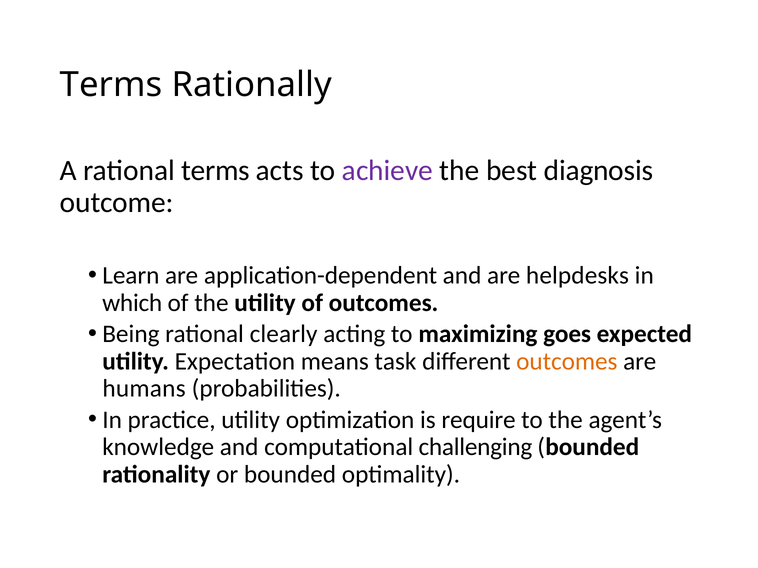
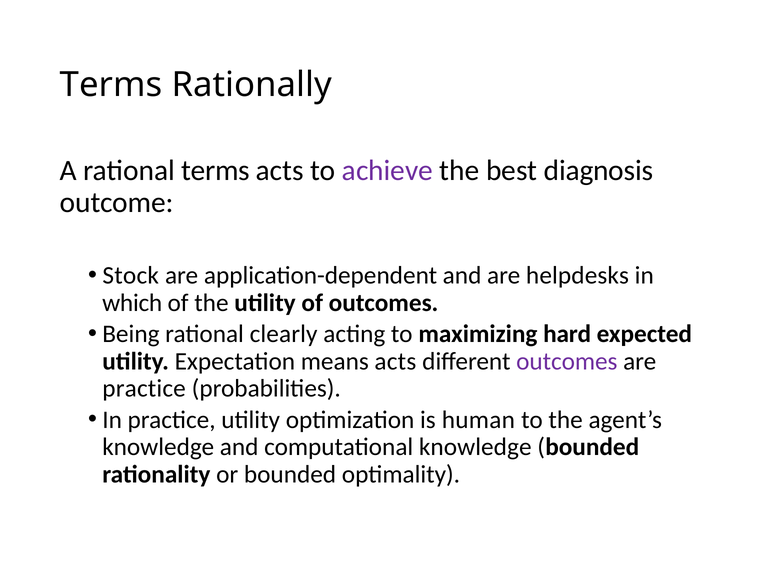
Learn: Learn -> Stock (131, 276)
goes: goes -> hard (567, 334)
means task: task -> acts (395, 362)
outcomes colour: orange -> purple (567, 362)
humans: humans -> practice (144, 389)
require: require -> human (478, 420)
computational challenging: challenging -> knowledge (475, 447)
